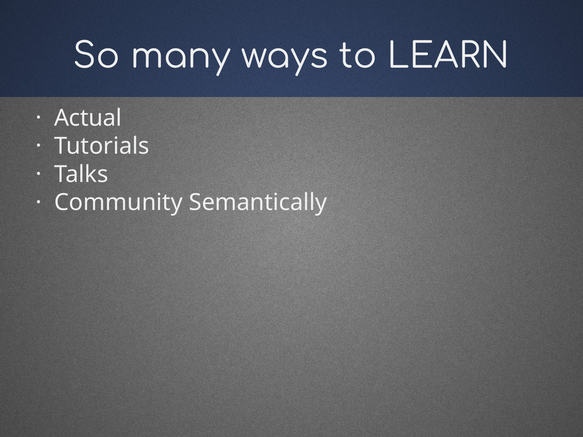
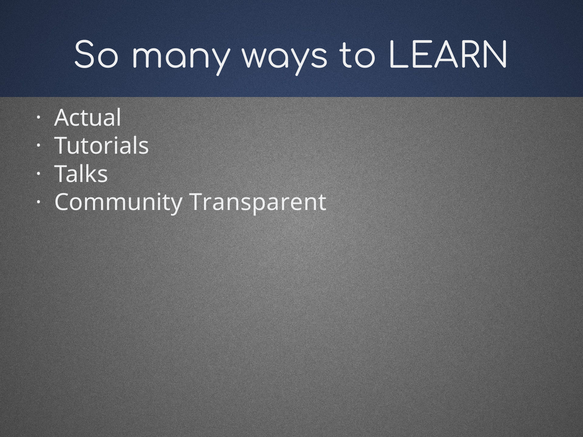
Semantically: Semantically -> Transparent (258, 203)
